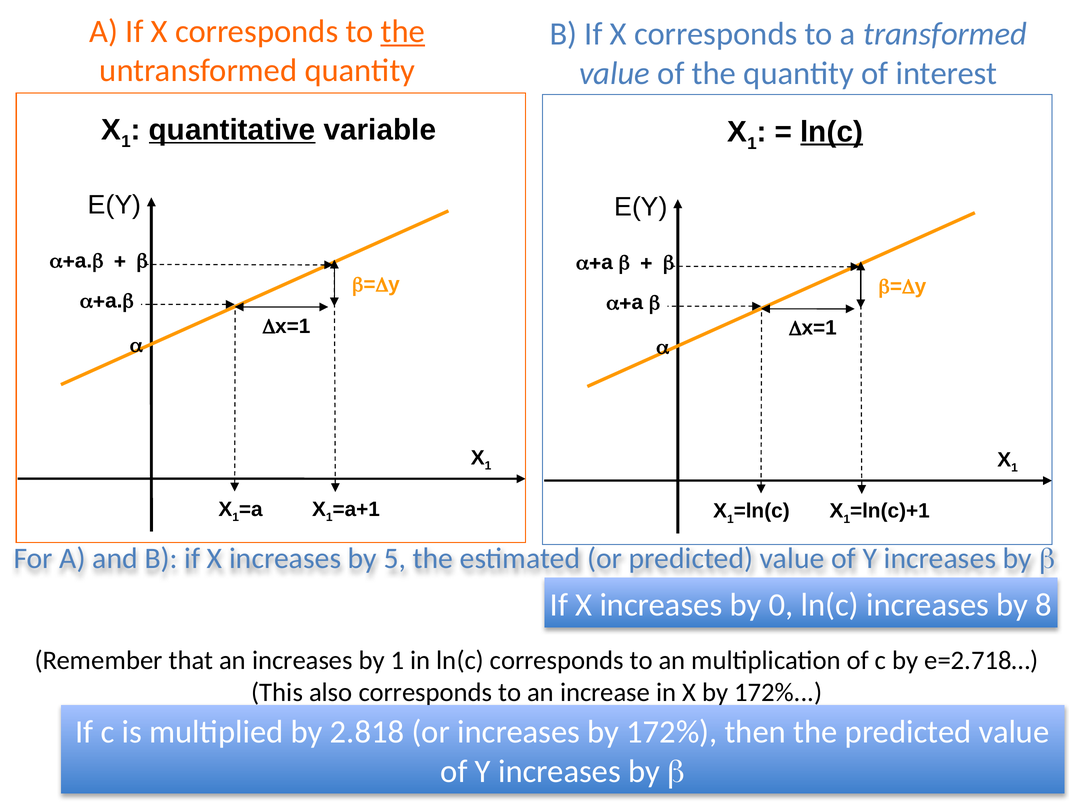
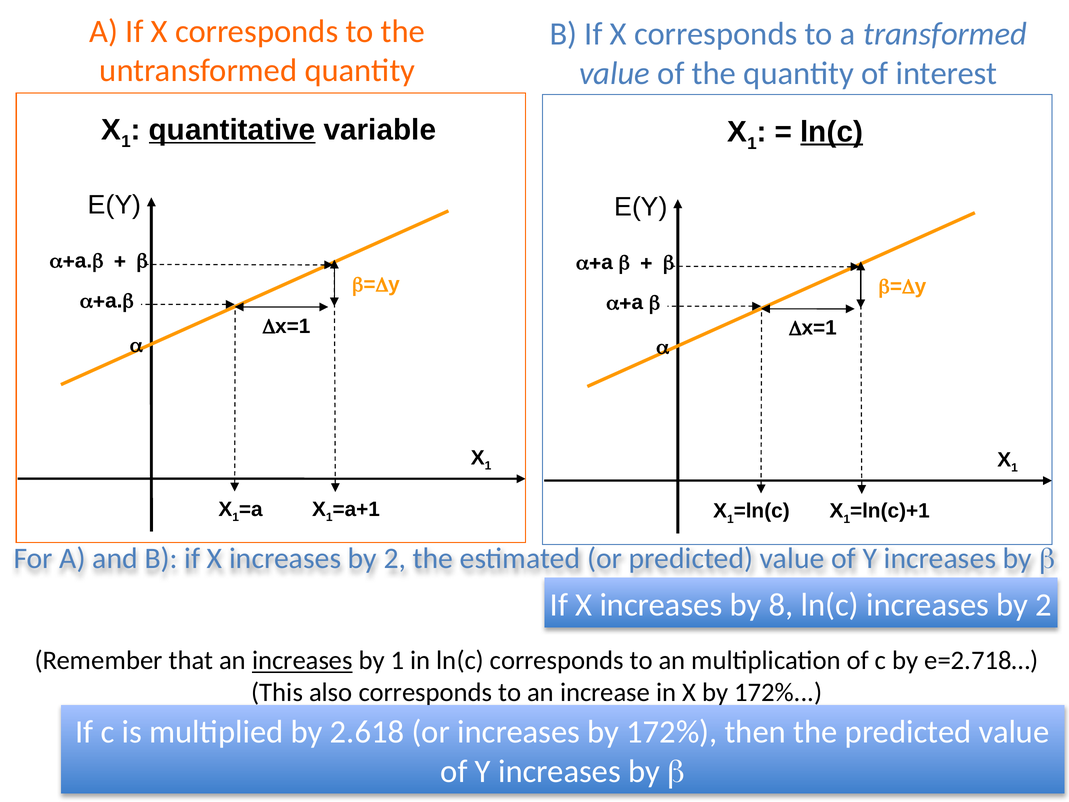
the underline: present -> none (403, 31)
X increases by 5: 5 -> 2 (395, 558)
0: 0 -> 8 (781, 605)
ln(c increases by 8: 8 -> 2 (1044, 605)
increases underline: none -> present (302, 660)
2.818: 2.818 -> 2.618 (367, 732)
